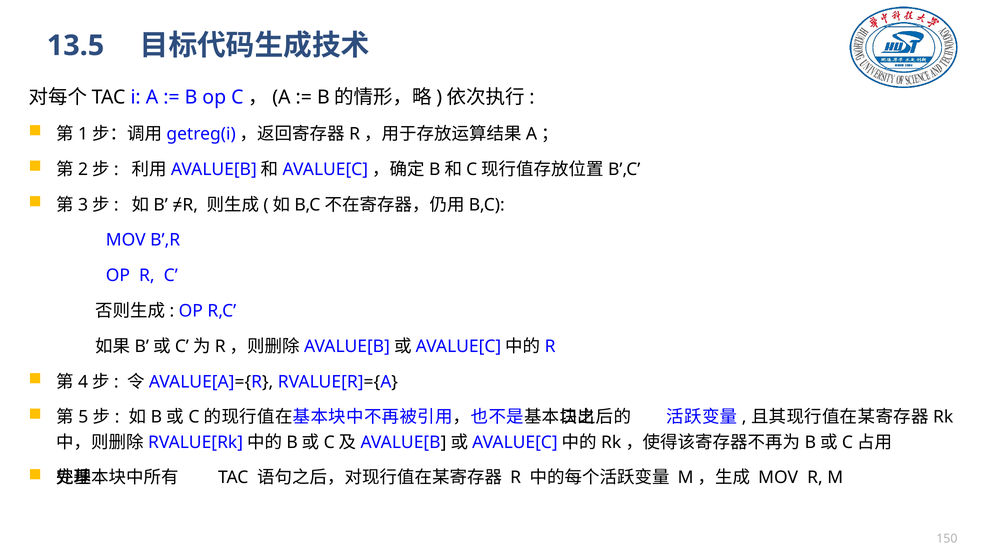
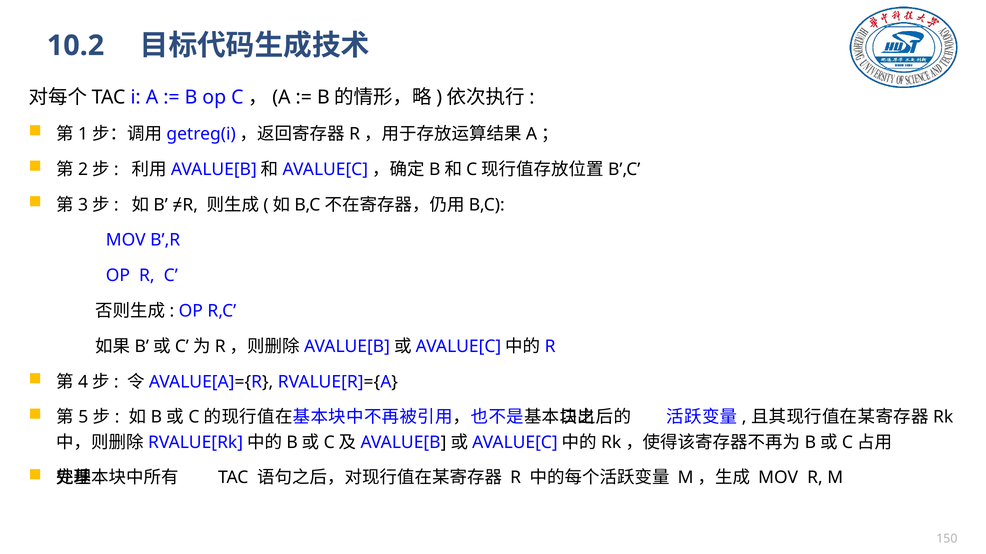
13.5: 13.5 -> 10.2 (76, 46)
